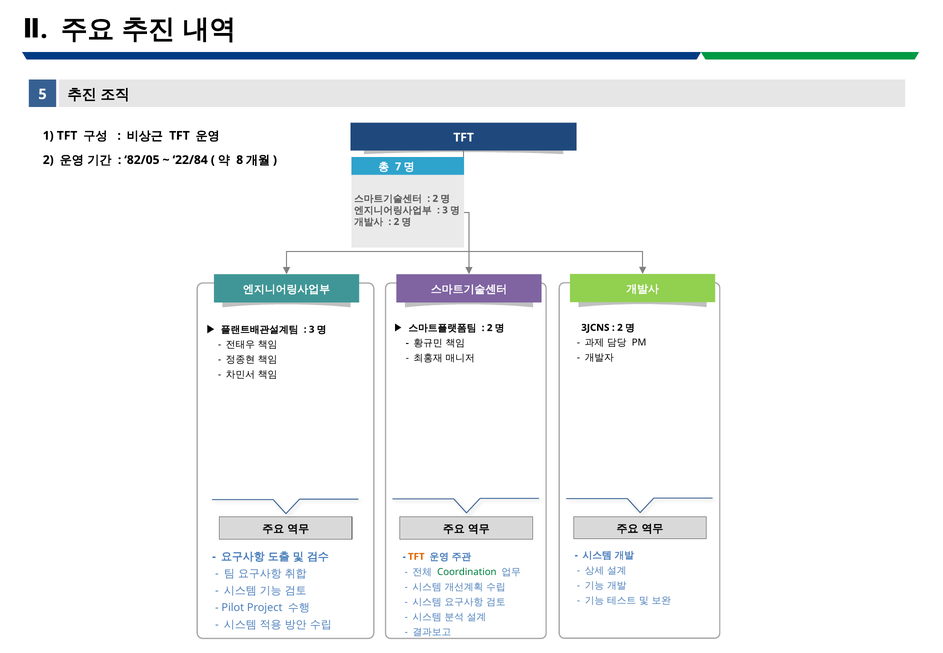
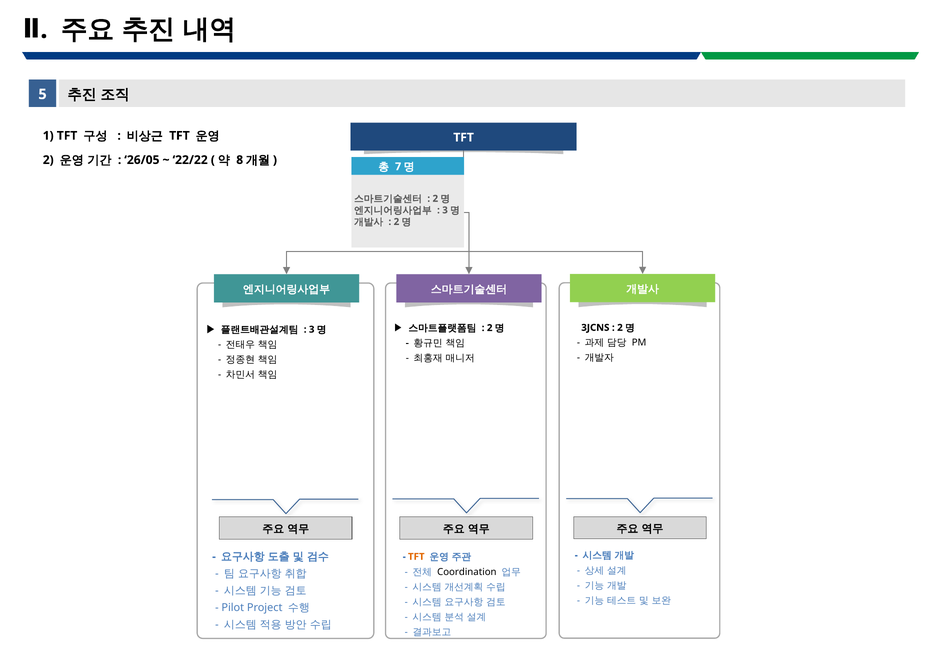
82/05: 82/05 -> 26/05 (142, 160)
22/84: 22/84 -> 22/22 (190, 160)
Coordination colour: green -> black (467, 572)
